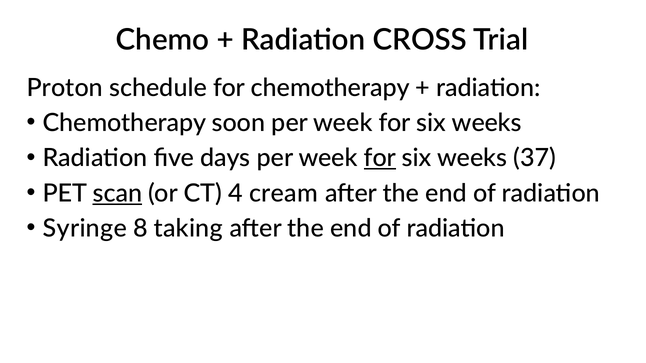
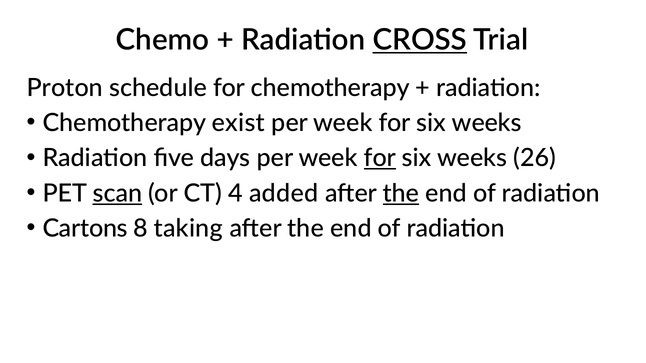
CROSS underline: none -> present (420, 40)
soon: soon -> exist (238, 123)
37: 37 -> 26 (535, 158)
cream: cream -> added (284, 194)
the underline: none -> present (401, 194)
Syringe: Syringe -> Cartons (85, 229)
